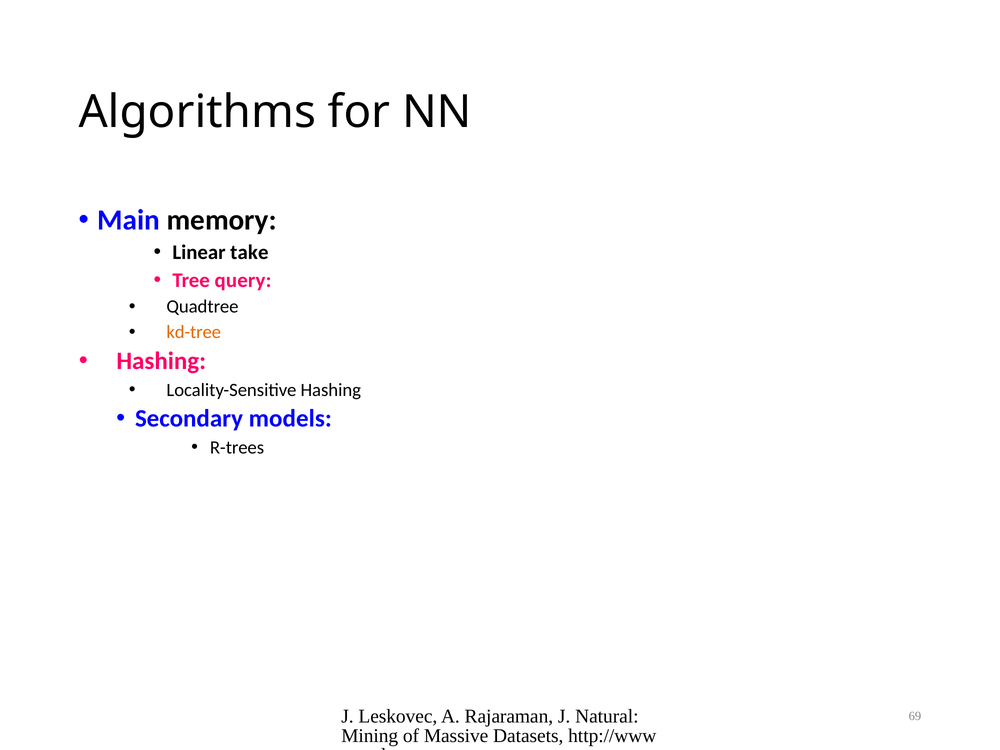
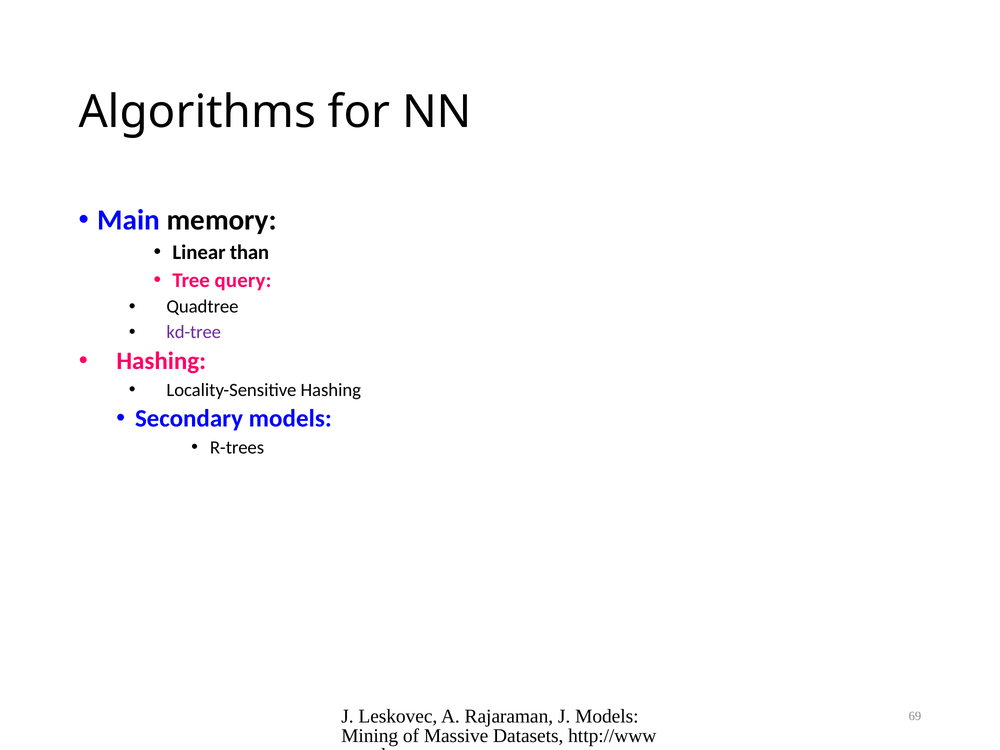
take: take -> than (250, 252)
kd-tree colour: orange -> purple (194, 332)
J Natural: Natural -> Models (607, 716)
